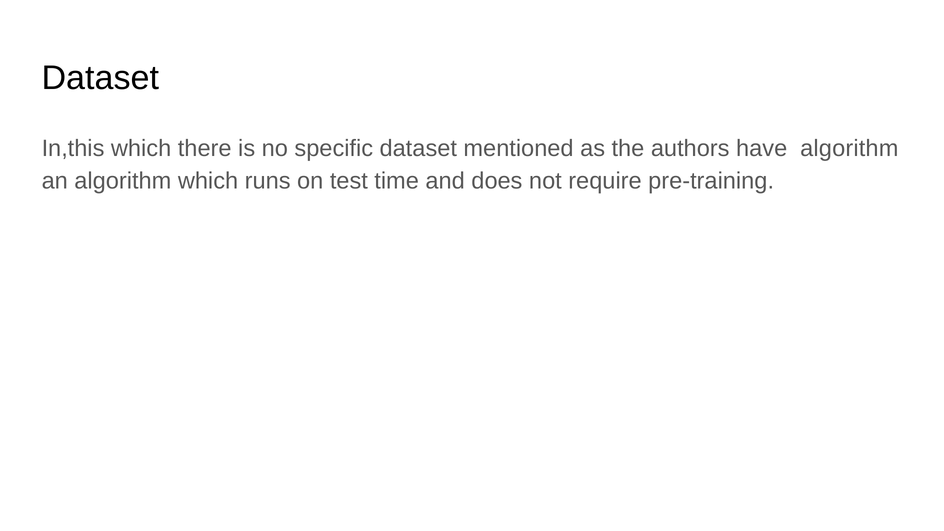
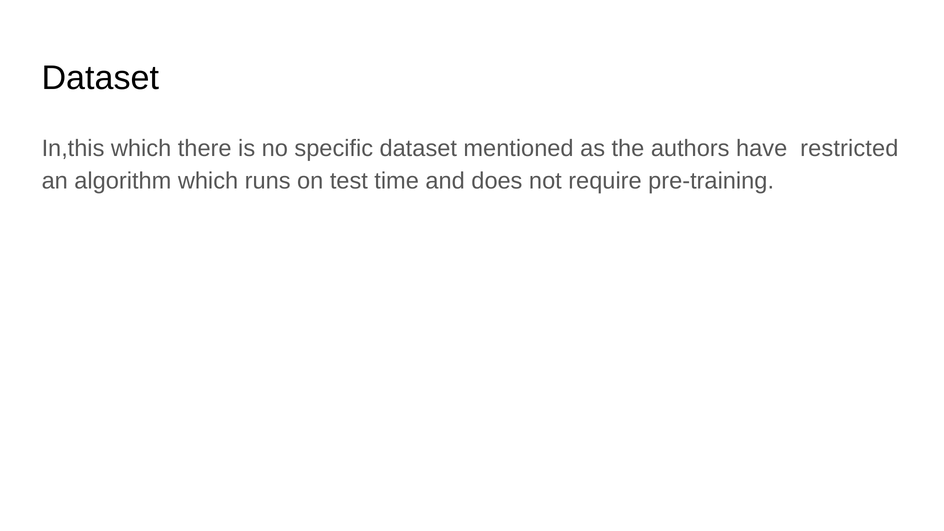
have algorithm: algorithm -> restricted (849, 148)
